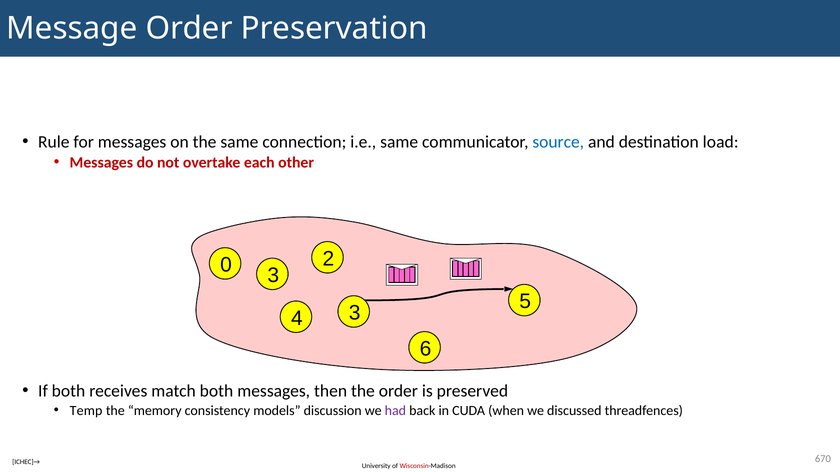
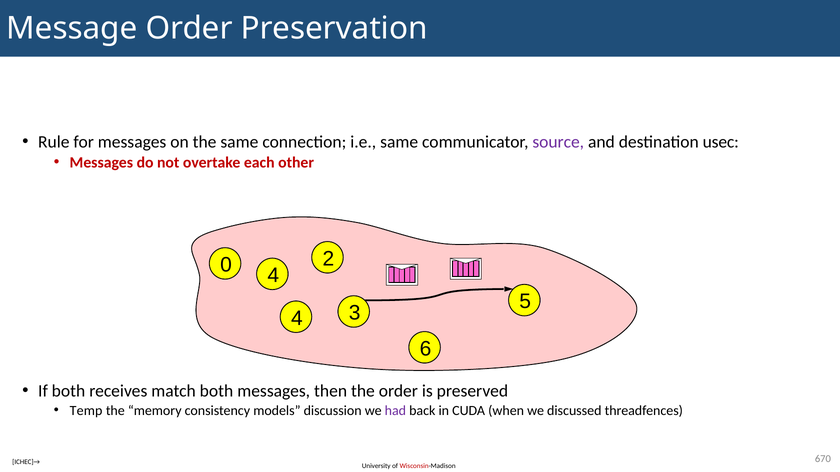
source colour: blue -> purple (558, 142)
load: load -> usec (721, 142)
0 3: 3 -> 4 (273, 276)
